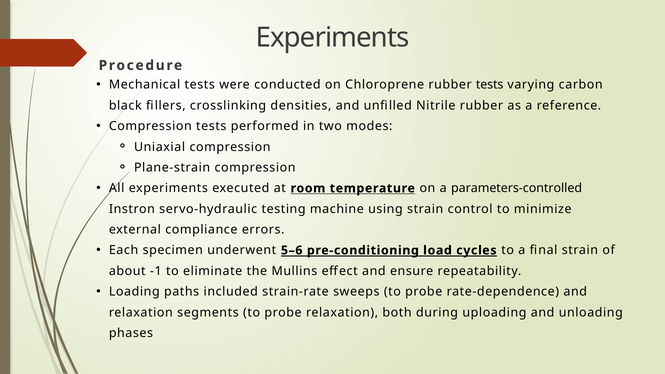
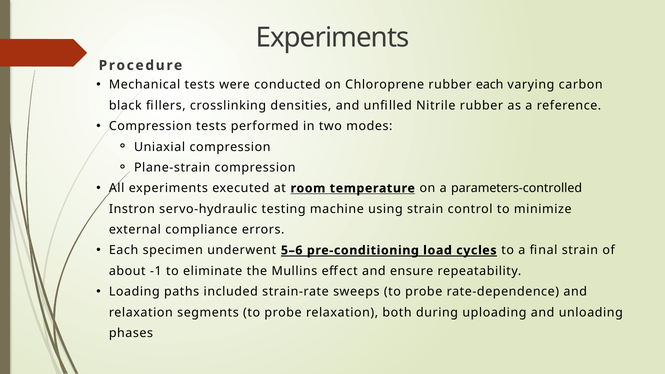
rubber tests: tests -> each (490, 85)
